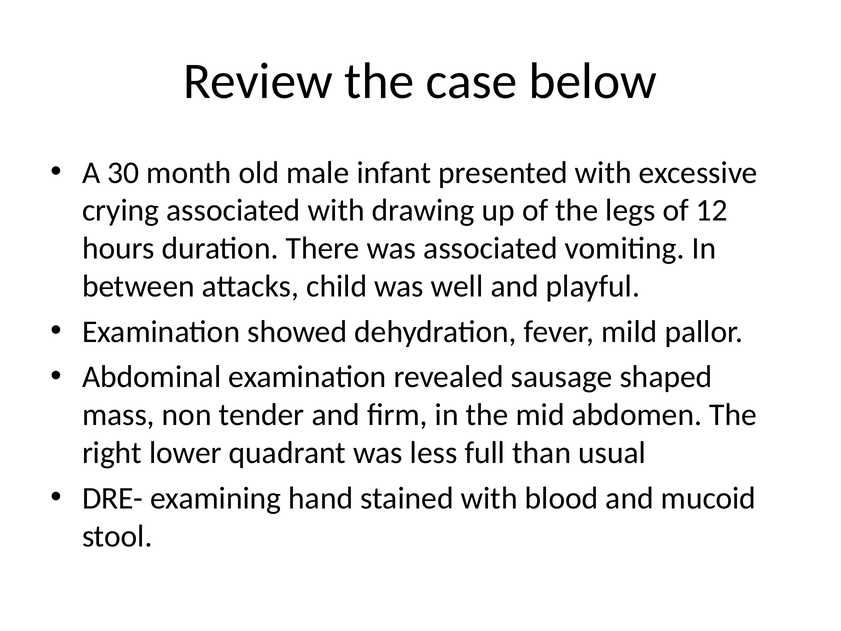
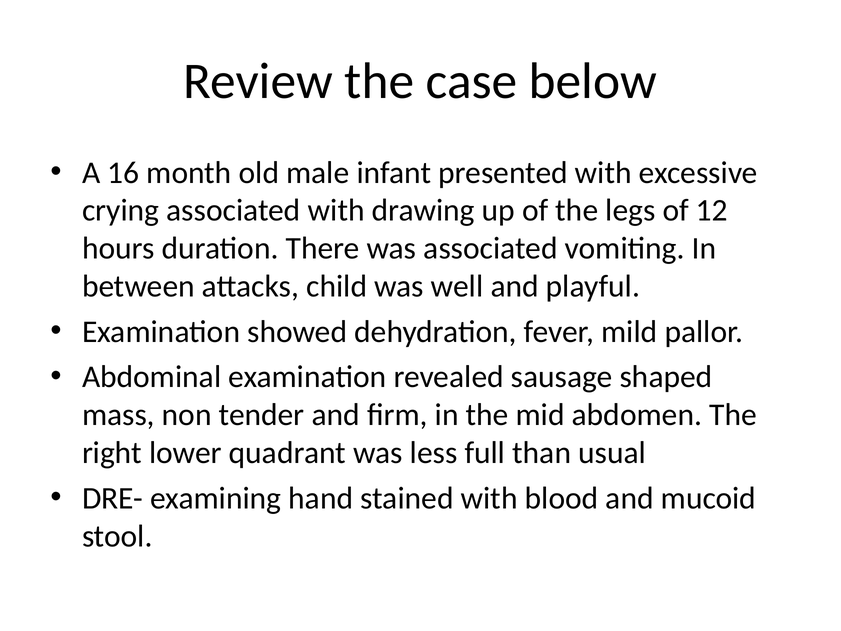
30: 30 -> 16 (123, 173)
